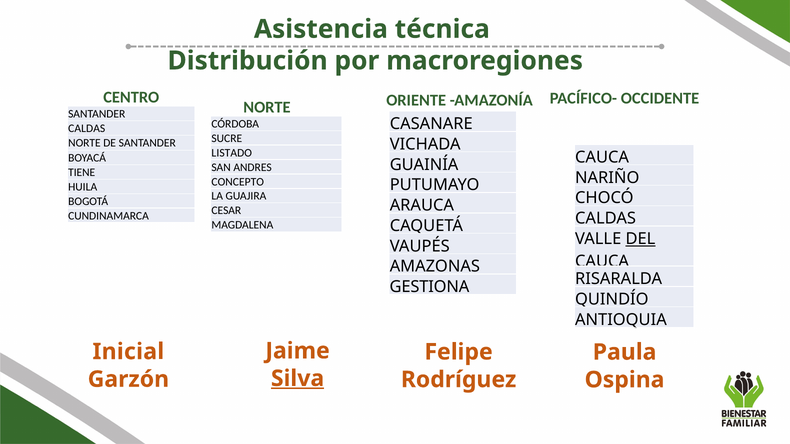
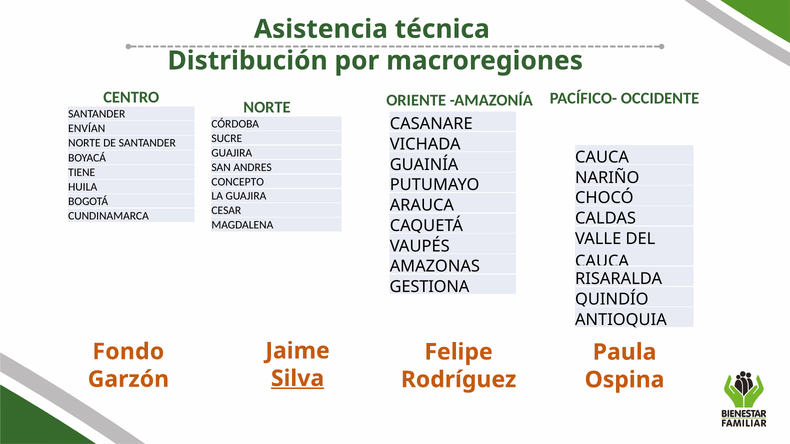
CALDAS: CALDAS -> ENVÍAN (87, 129)
LISTADO: LISTADO -> GUAJIRA (232, 153)
DEL underline: present -> none (640, 239)
Inicial: Inicial -> Fondo (128, 352)
